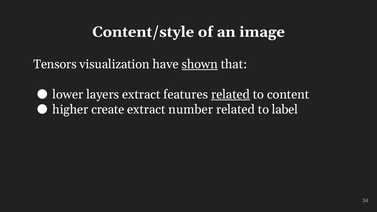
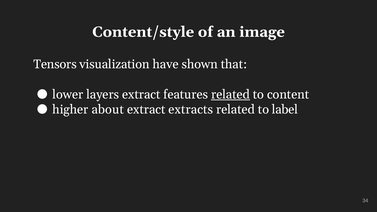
shown underline: present -> none (200, 64)
create: create -> about (108, 110)
number: number -> extracts (191, 110)
